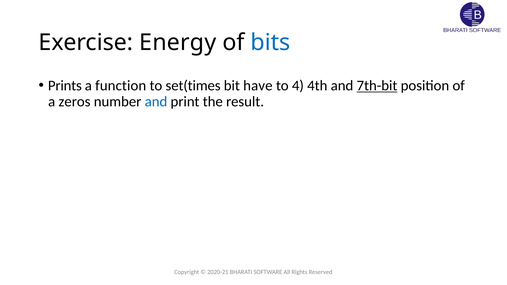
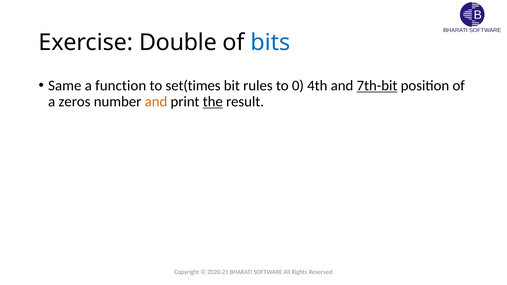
Energy: Energy -> Double (178, 43)
Prints: Prints -> Same (65, 86)
have: have -> rules (258, 86)
4: 4 -> 0 (298, 86)
and colour: blue -> orange (156, 102)
the underline: none -> present (213, 102)
